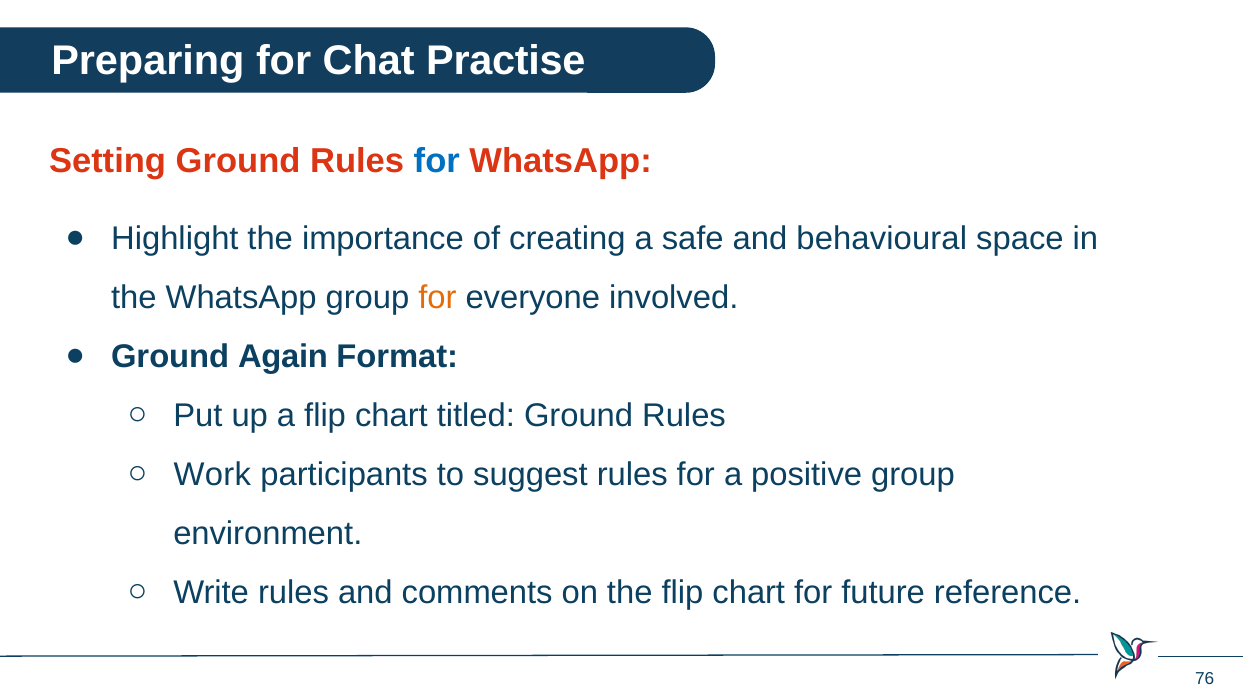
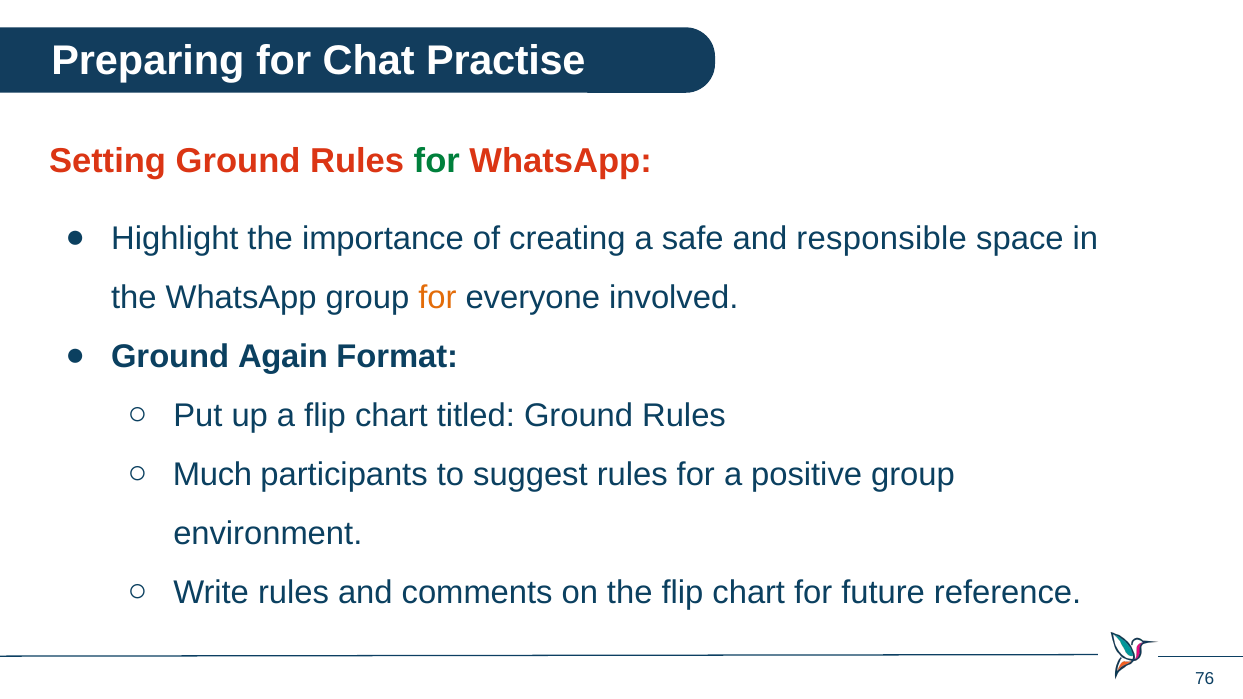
for colour: blue -> green (437, 161)
behavioural: behavioural -> responsible (882, 239)
Work: Work -> Much (213, 475)
